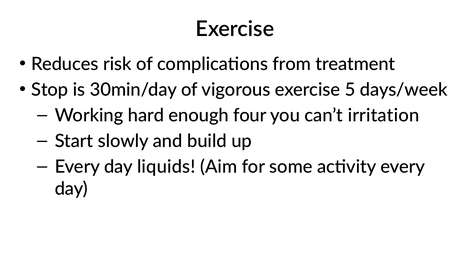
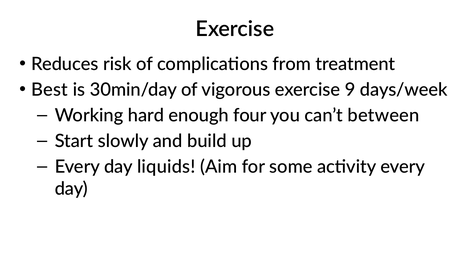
Stop: Stop -> Best (50, 90)
5: 5 -> 9 (350, 90)
irritation: irritation -> between (384, 115)
